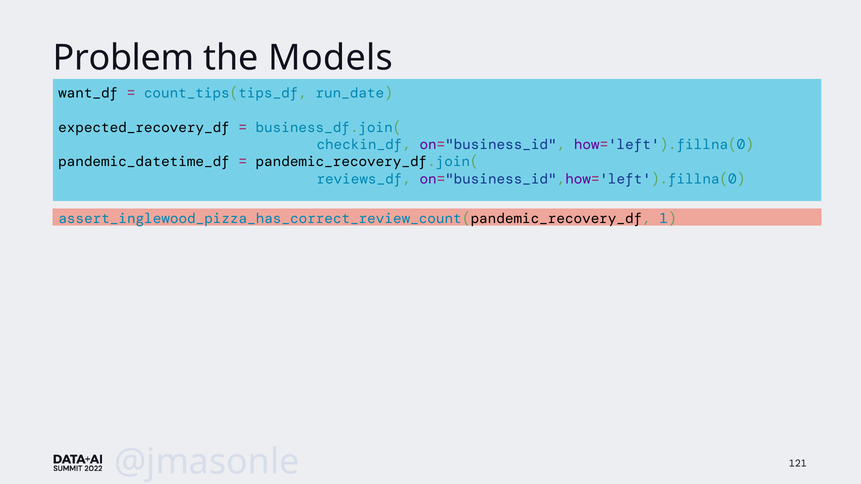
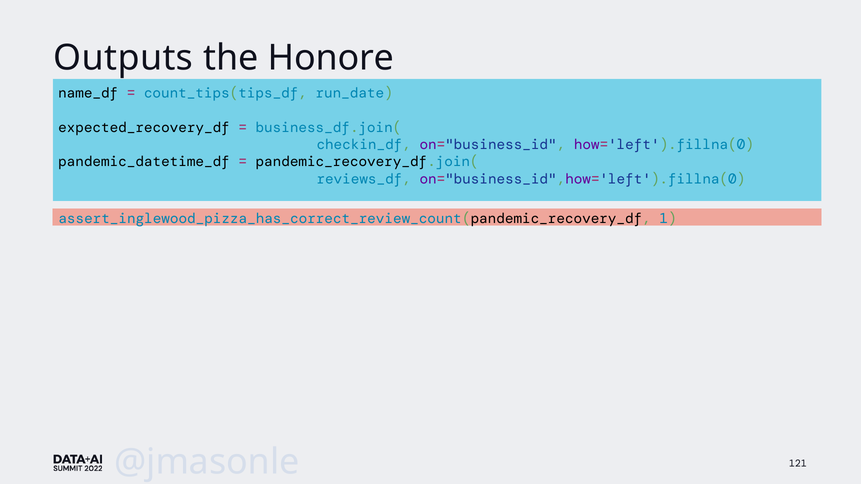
Problem: Problem -> Outputs (123, 58)
Models: Models -> Honore (331, 58)
want_df: want_df -> name_df (88, 93)
